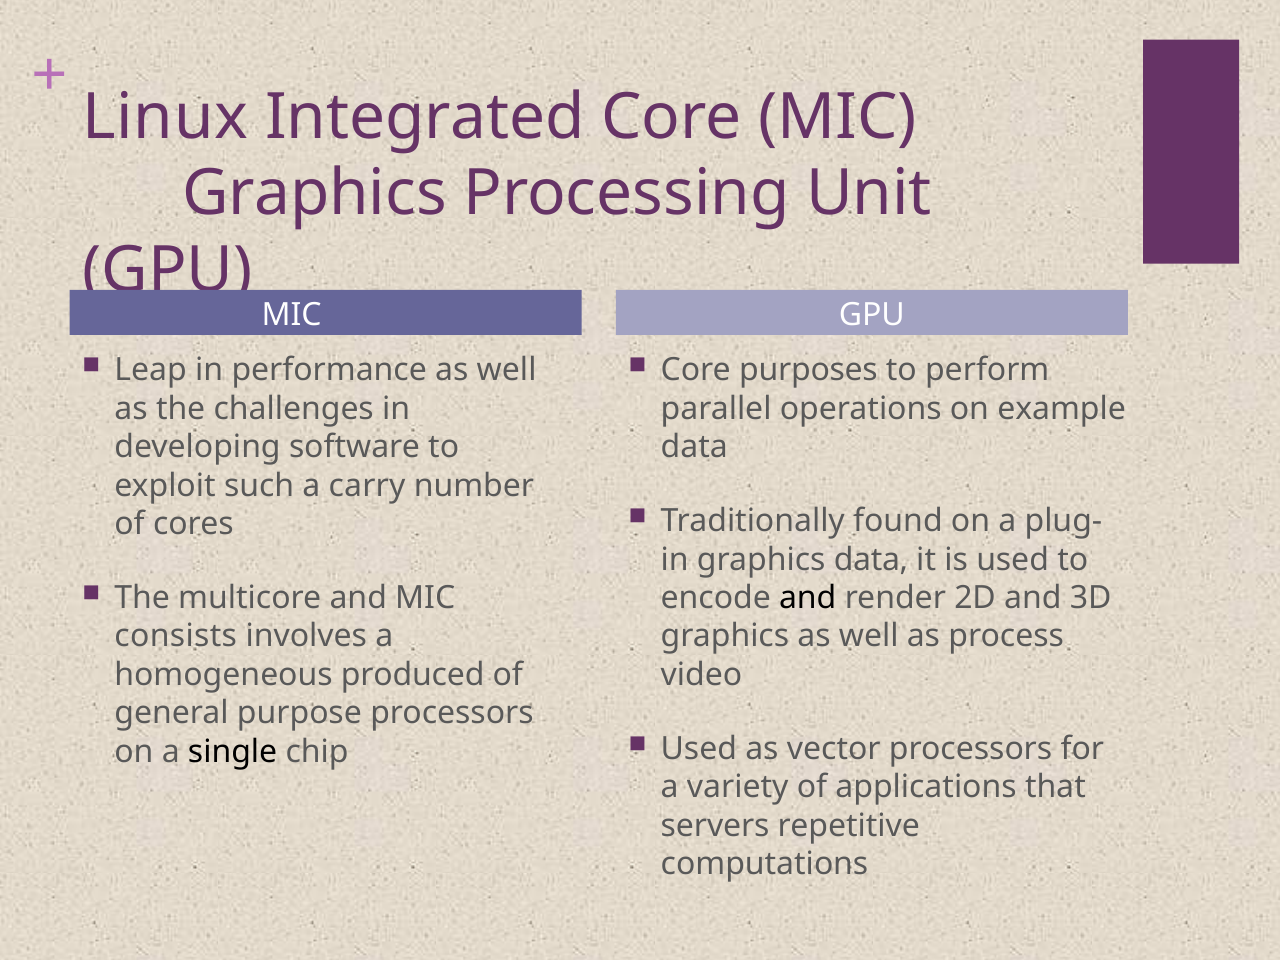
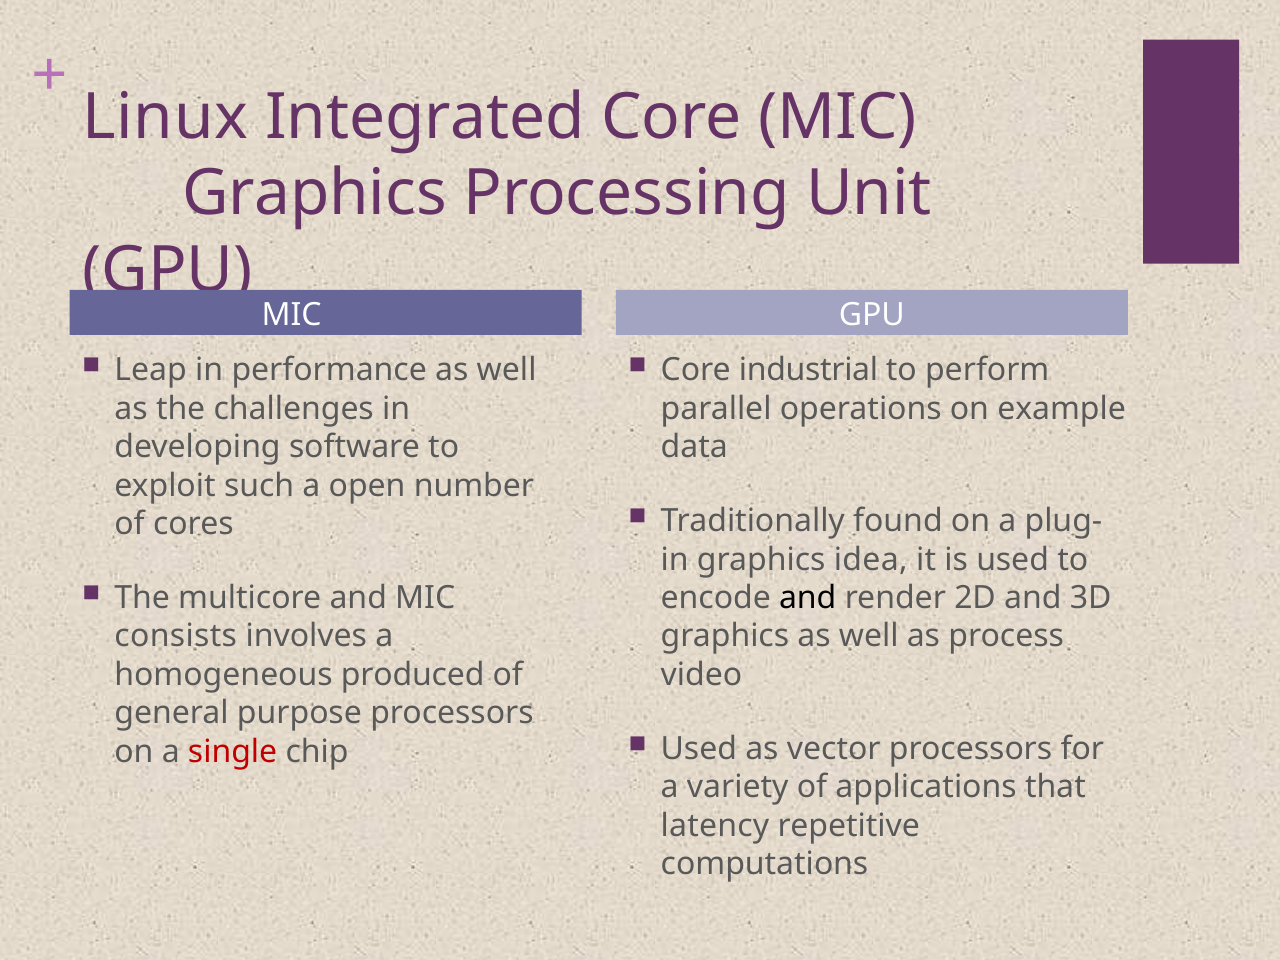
purposes: purposes -> industrial (809, 370)
carry: carry -> open (367, 486)
graphics data: data -> idea (871, 560)
single colour: black -> red (233, 752)
servers: servers -> latency (715, 826)
